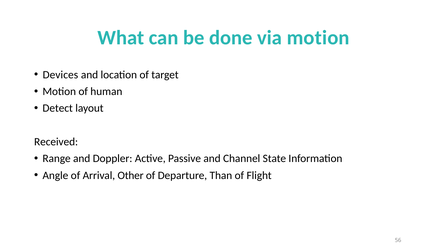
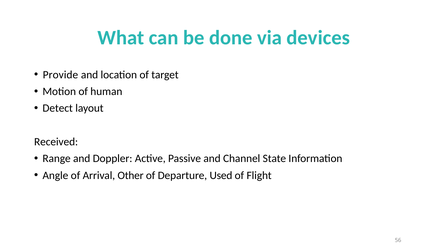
via motion: motion -> devices (318, 38)
Devices: Devices -> Provide (60, 75)
Than: Than -> Used (221, 175)
